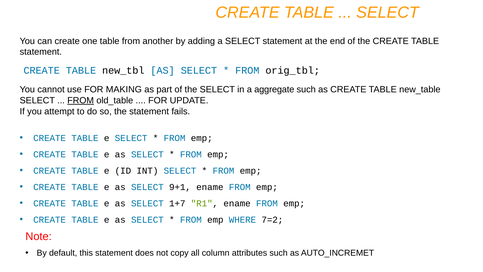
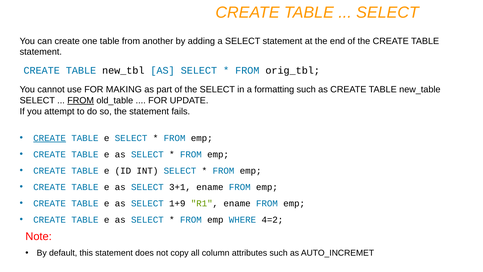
aggregate: aggregate -> formatting (274, 89)
CREATE underline: none -> present (50, 138)
9+1: 9+1 -> 3+1 (180, 187)
1+7: 1+7 -> 1+9 (177, 203)
7=2: 7=2 -> 4=2 (272, 219)
